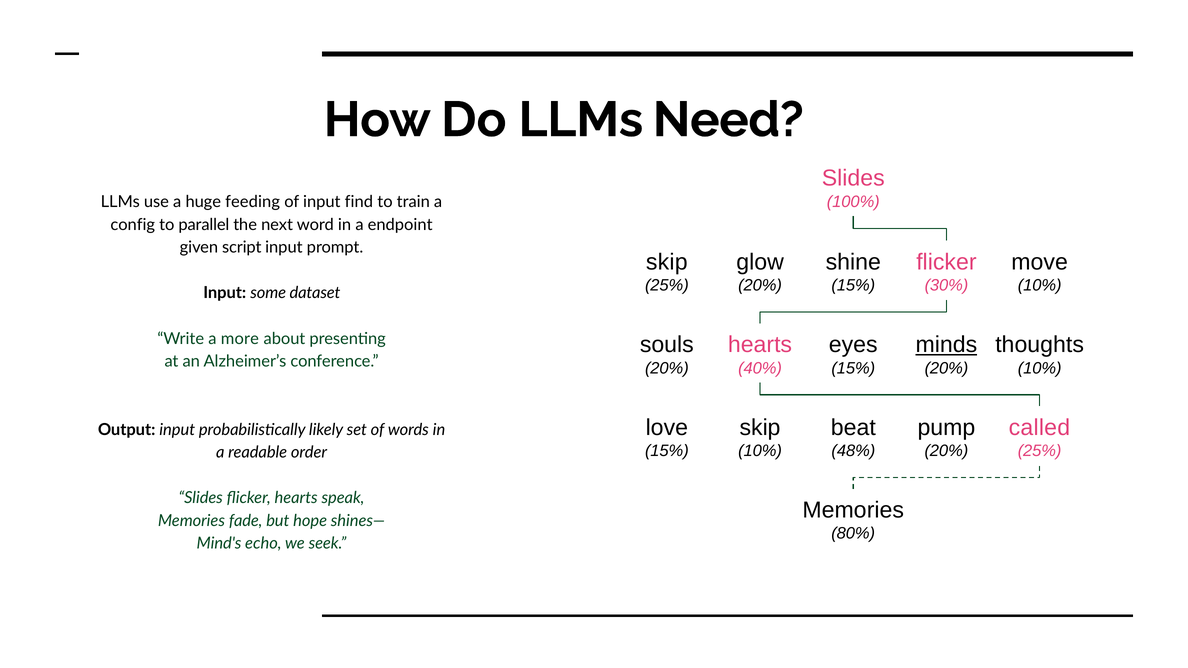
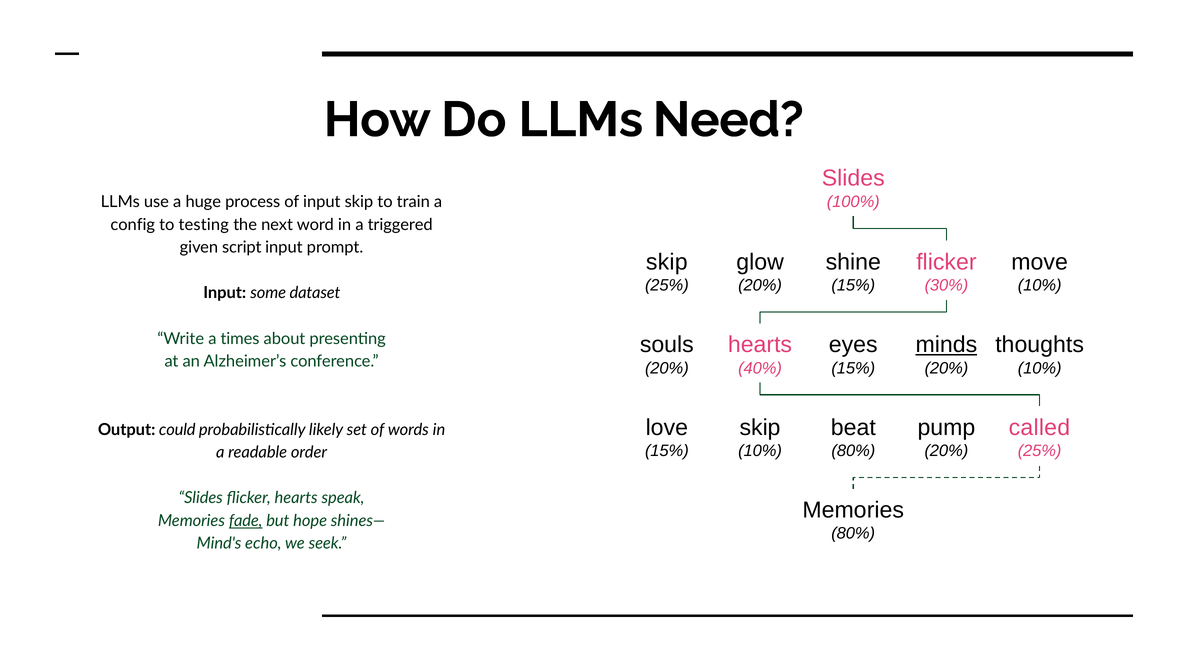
feeding: feeding -> process (253, 202)
input find: find -> skip (359, 202)
parallel: parallel -> testing (204, 225)
endpoint: endpoint -> triggered (400, 225)
more: more -> times (240, 339)
Output input: input -> could (177, 430)
48%: 48% -> 80% (853, 451)
fade underline: none -> present (246, 521)
